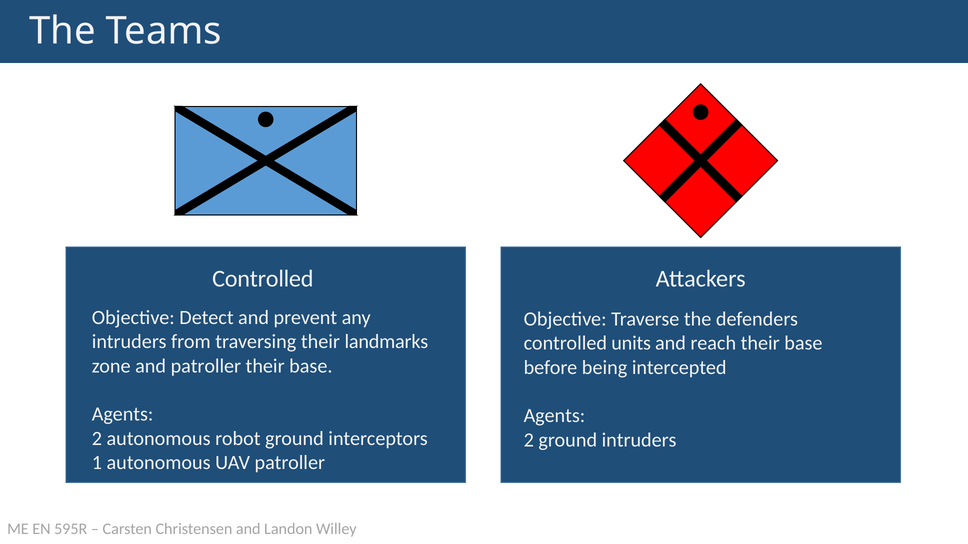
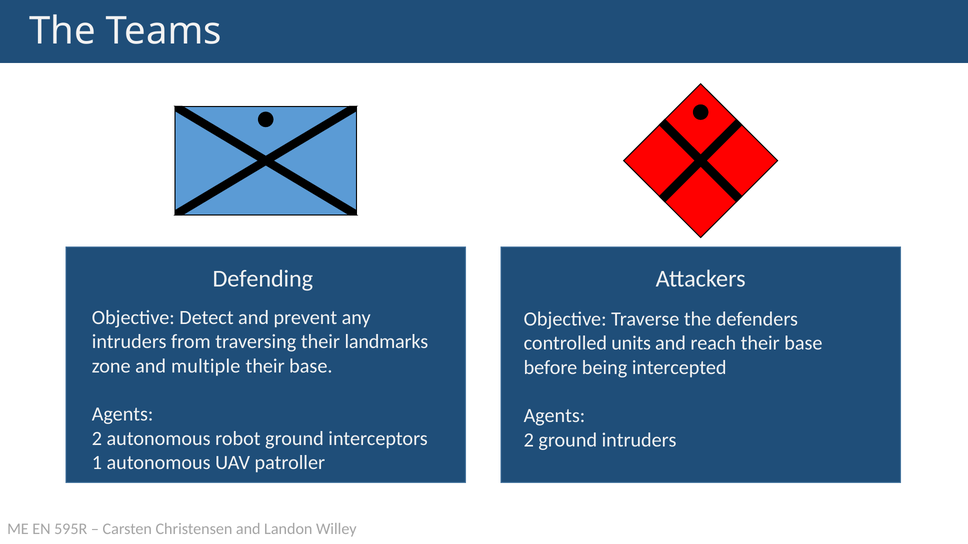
Controlled: Controlled -> Defending (263, 279)
and patroller: patroller -> multiple (206, 366)
